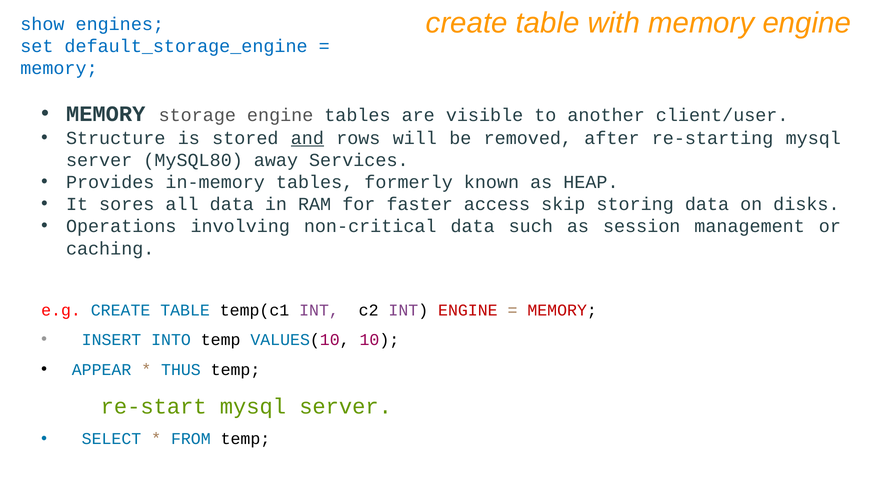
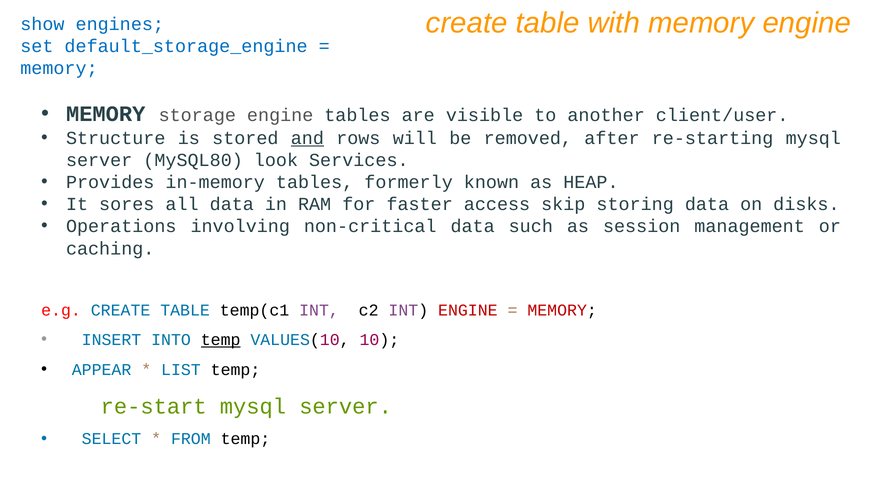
away: away -> look (276, 160)
temp underline: none -> present (221, 340)
THUS: THUS -> LIST (181, 370)
